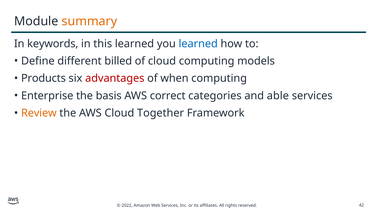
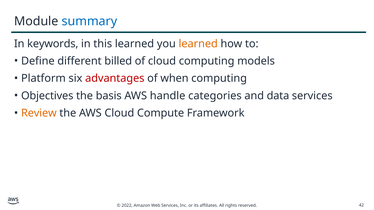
summary colour: orange -> blue (89, 21)
learned colour: blue -> orange (198, 44)
Products: Products -> Platform (43, 79)
Enterprise: Enterprise -> Objectives (47, 96)
correct: correct -> handle (168, 96)
able: able -> data (278, 96)
Together: Together -> Compute (161, 113)
